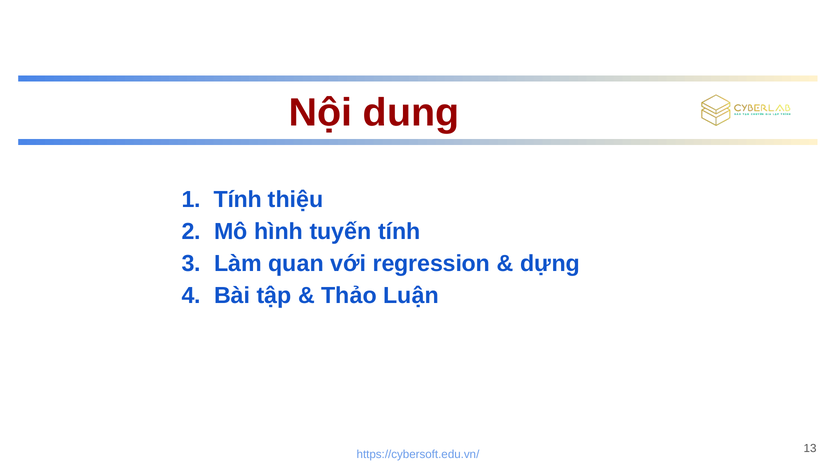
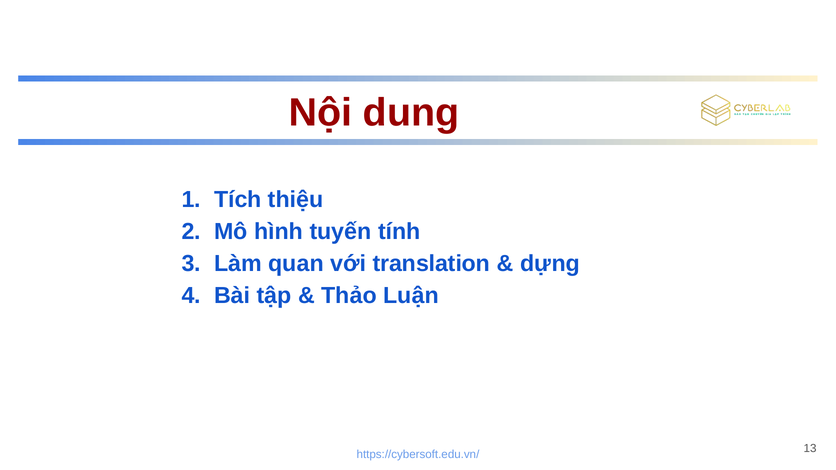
Tính: Tính -> Tích (238, 200)
regression: regression -> translation (431, 264)
